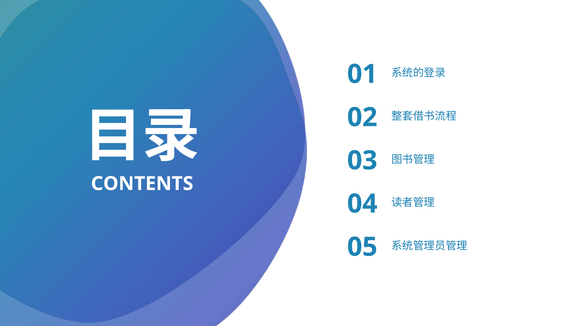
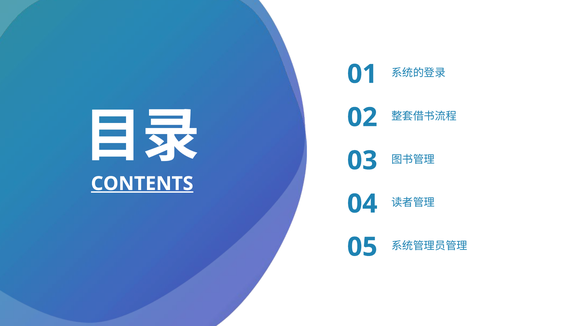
CONTENTS underline: none -> present (142, 183)
